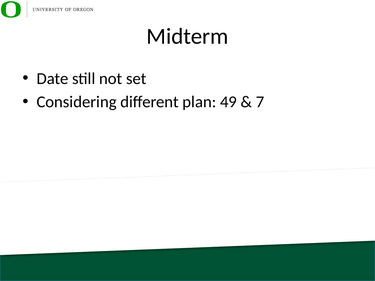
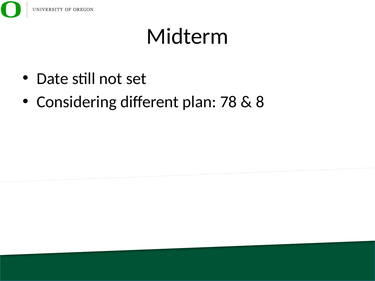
49: 49 -> 78 (228, 102)
7: 7 -> 8 (260, 102)
